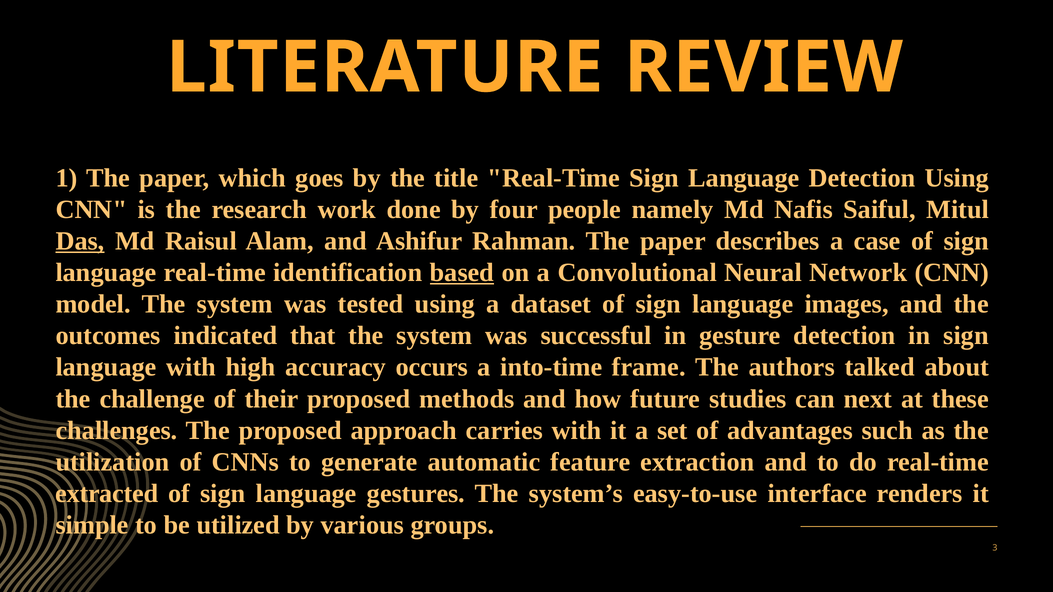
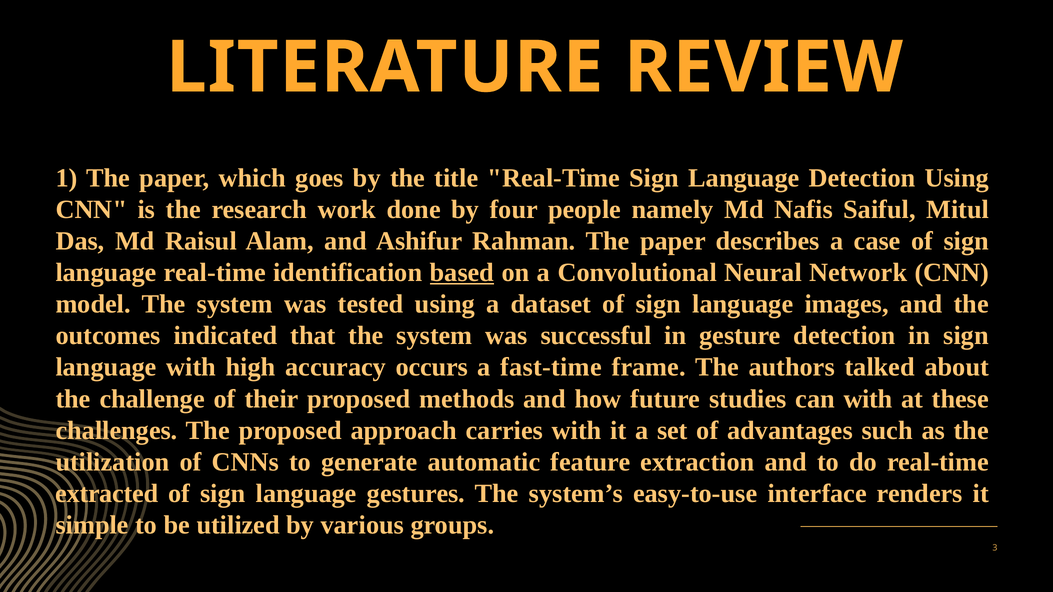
Das underline: present -> none (80, 241)
into-time: into-time -> fast-time (551, 367)
can next: next -> with (868, 399)
